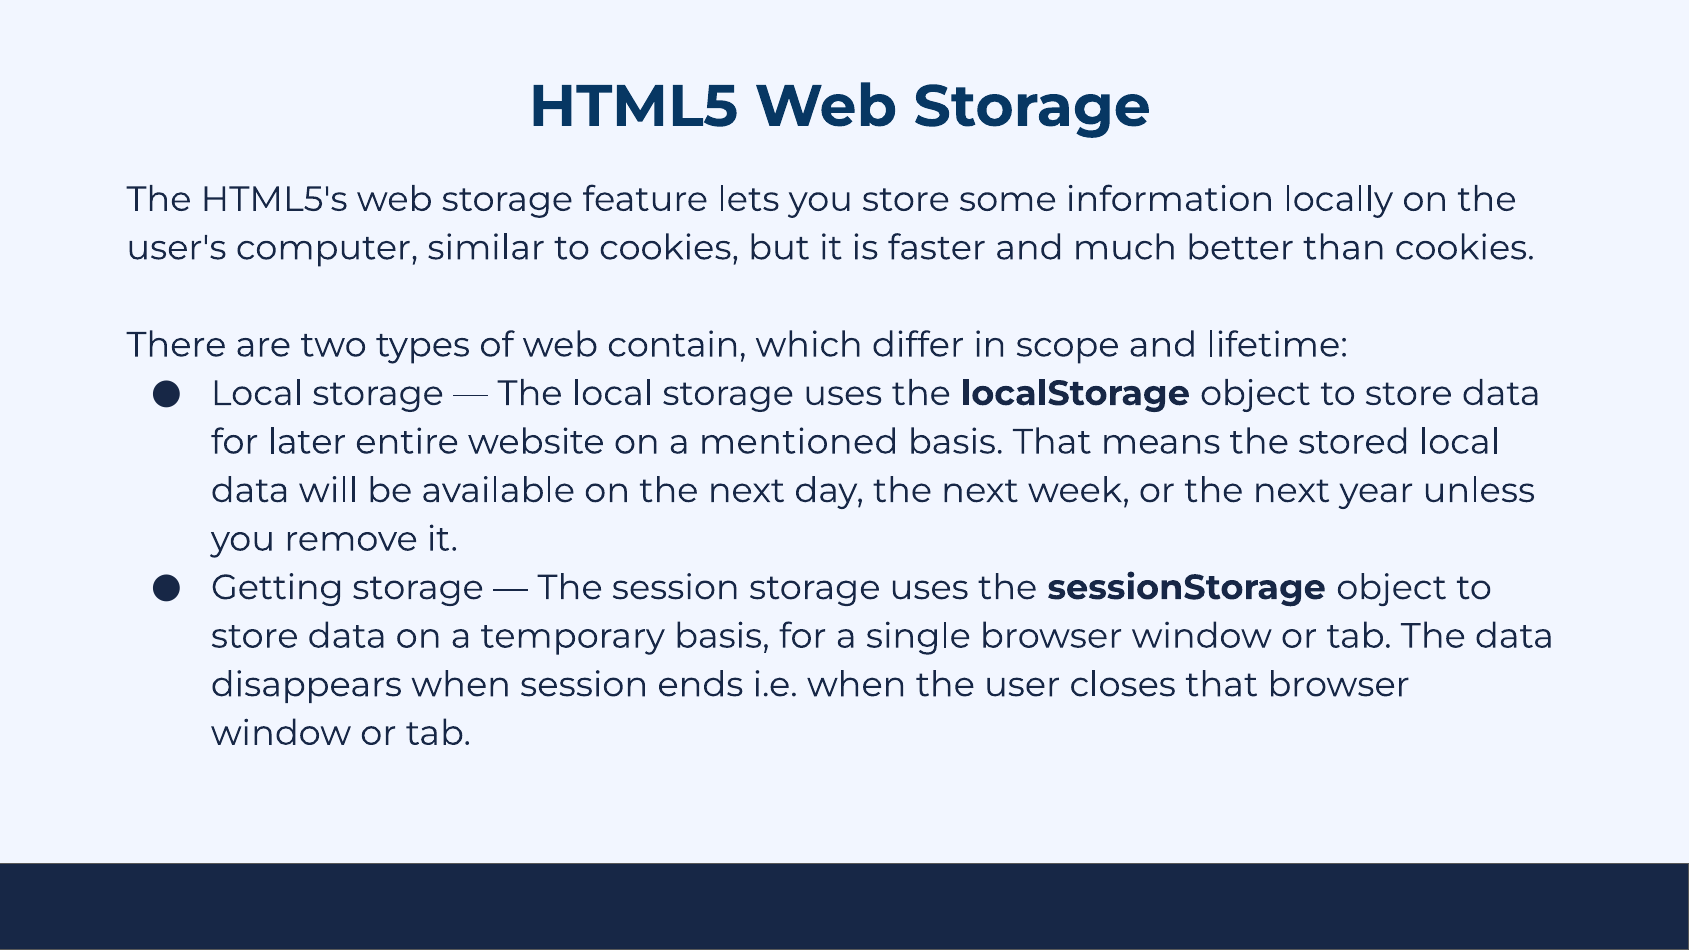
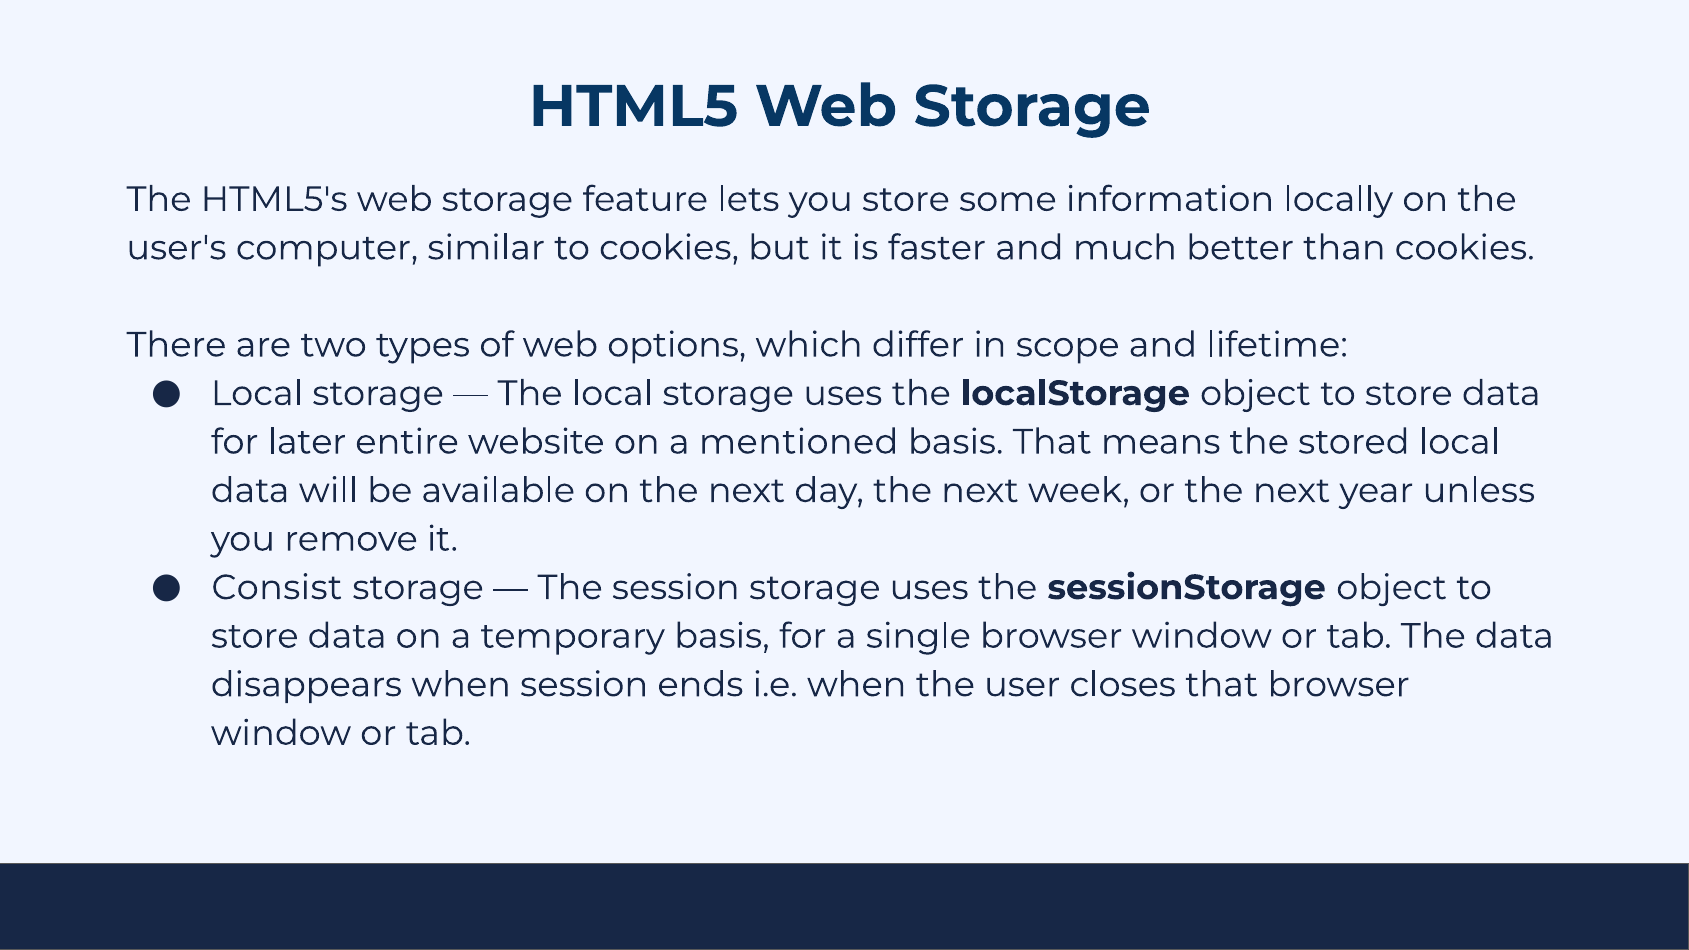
contain: contain -> options (677, 345)
Getting: Getting -> Consist (277, 588)
